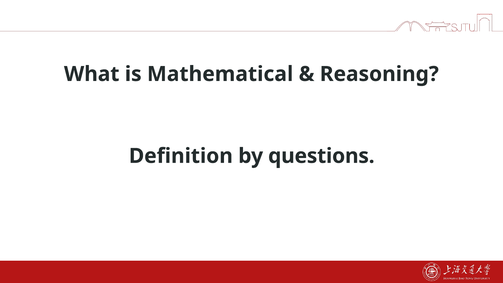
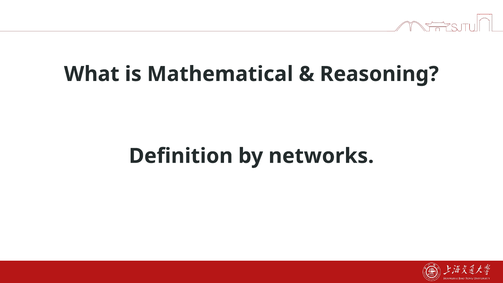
questions: questions -> networks (321, 156)
